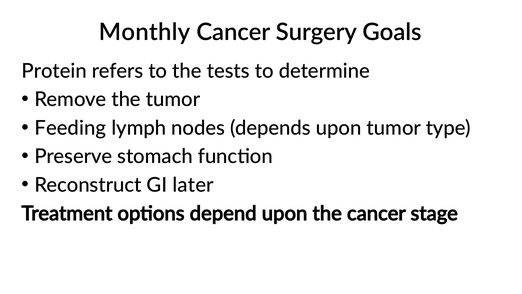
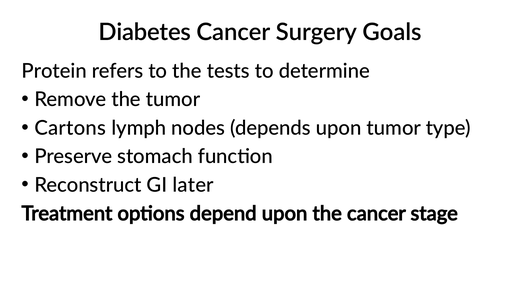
Monthly: Monthly -> Diabetes (145, 32)
Feeding: Feeding -> Cartons (70, 128)
